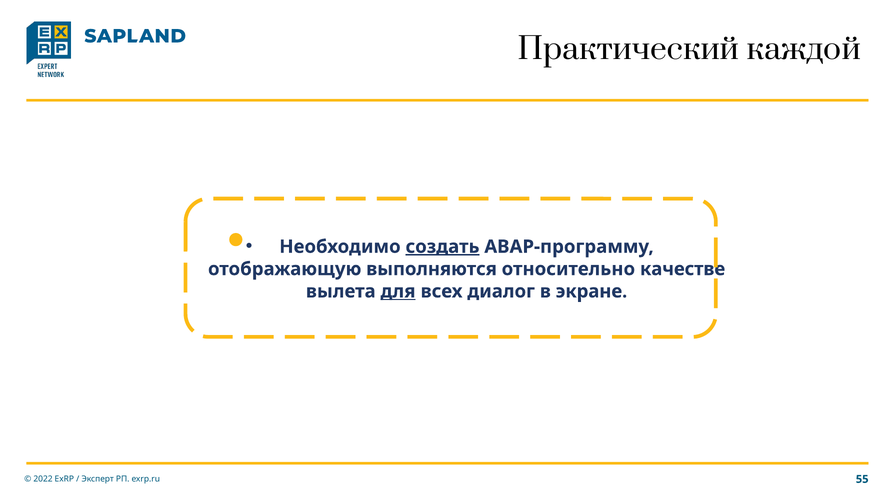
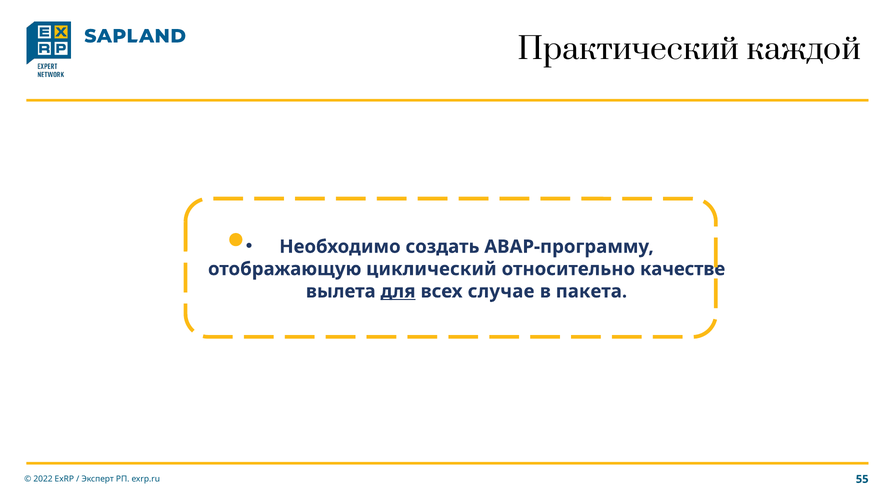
создать underline: present -> none (443, 247)
выполняются: выполняются -> циклический (431, 269)
диалог: диалог -> случае (501, 292)
экране: экране -> пакета (591, 292)
